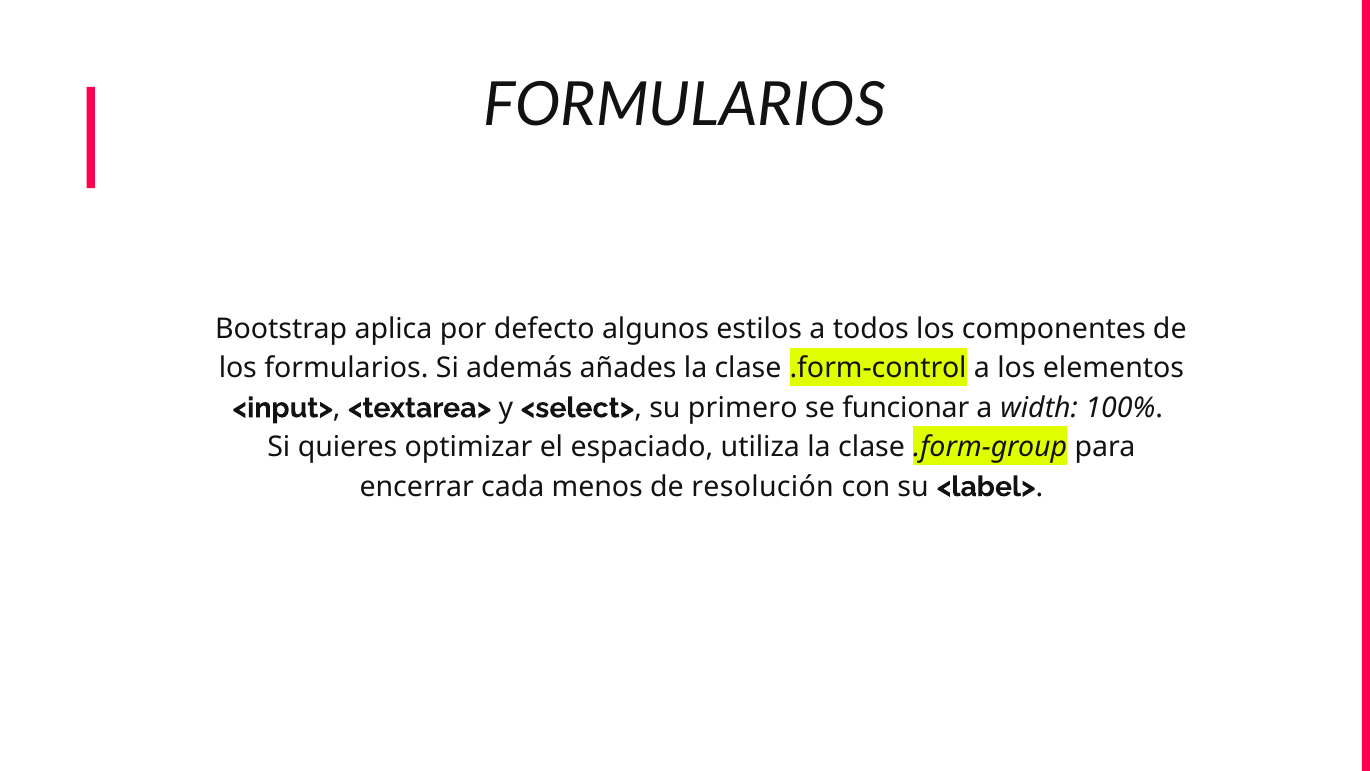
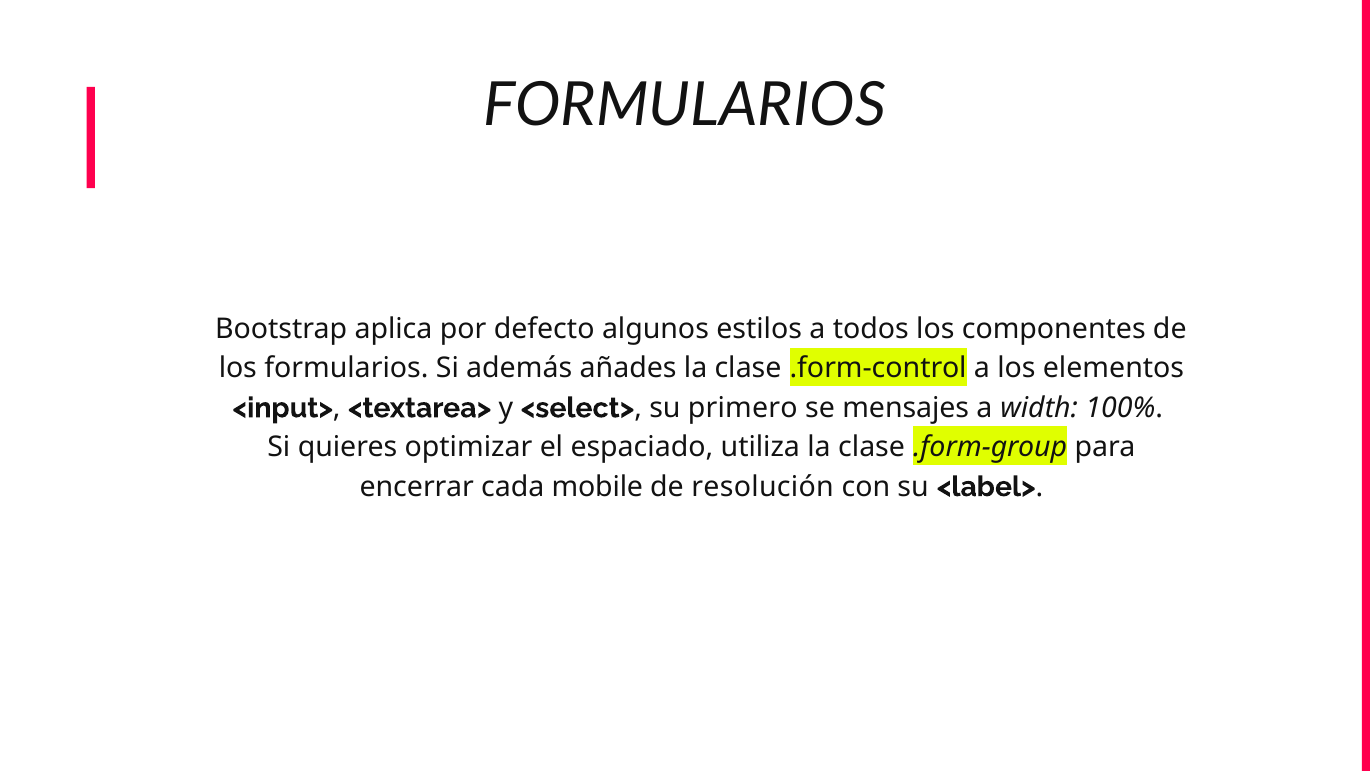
funcionar: funcionar -> mensajes (906, 408)
menos: menos -> mobile (597, 486)
